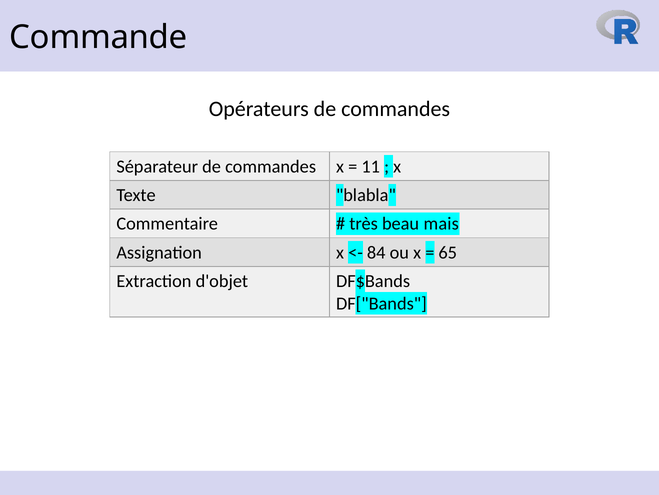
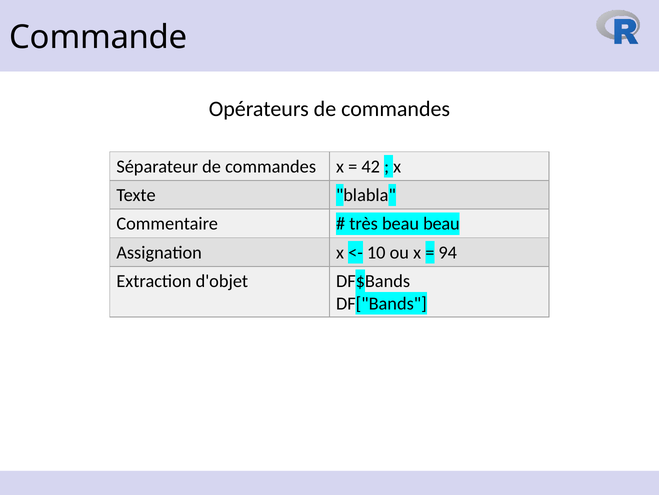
11: 11 -> 42 (371, 166)
beau mais: mais -> beau (441, 223)
84: 84 -> 10 (376, 252)
65: 65 -> 94 (448, 252)
